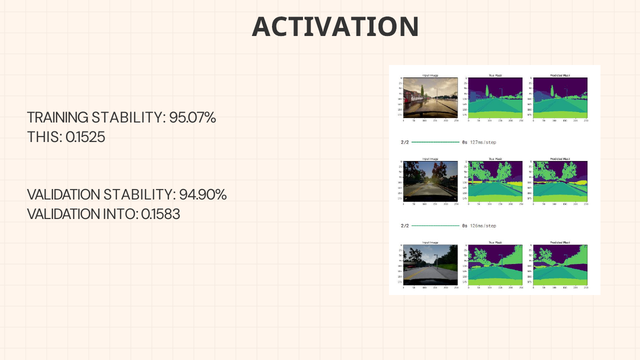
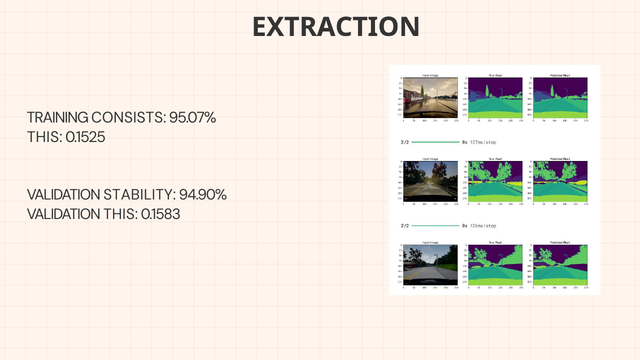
ACTIVATION: ACTIVATION -> EXTRACTION (336, 27)
TRAINING STABILITY: STABILITY -> CONSISTS (129, 118)
VALIDATION INTO: INTO -> THIS (121, 214)
